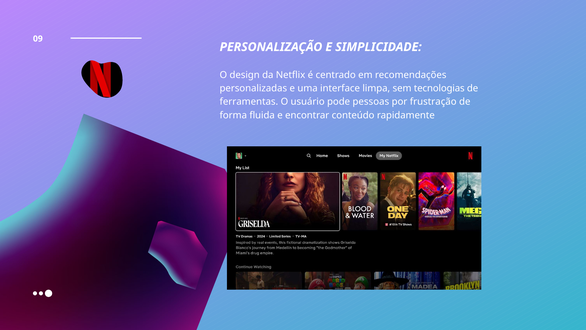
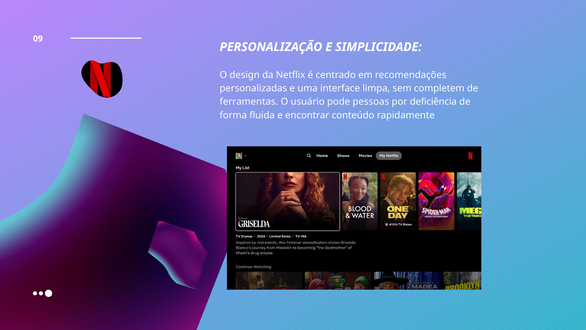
tecnologias: tecnologias -> completem (439, 88)
frustração: frustração -> deficiência (433, 102)
